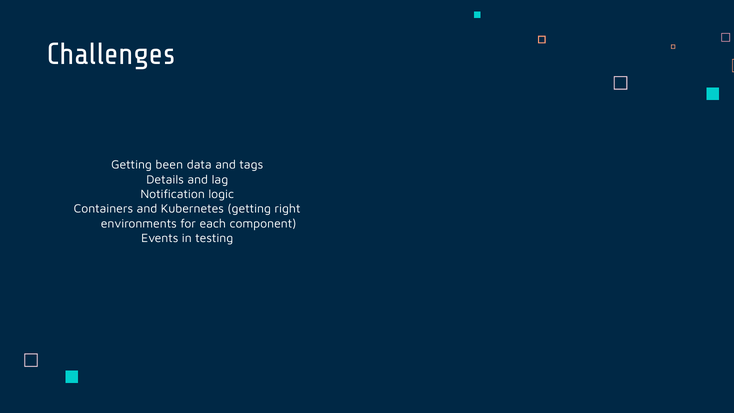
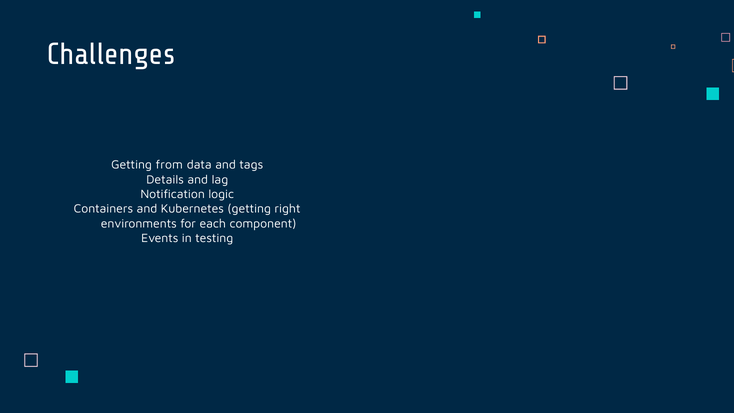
been: been -> from (169, 165)
